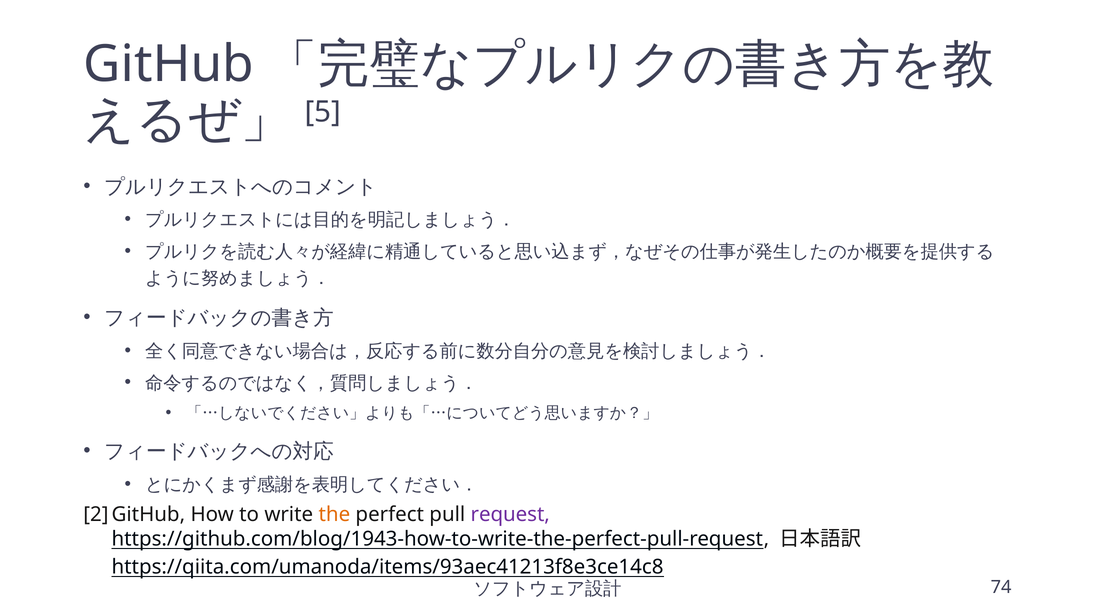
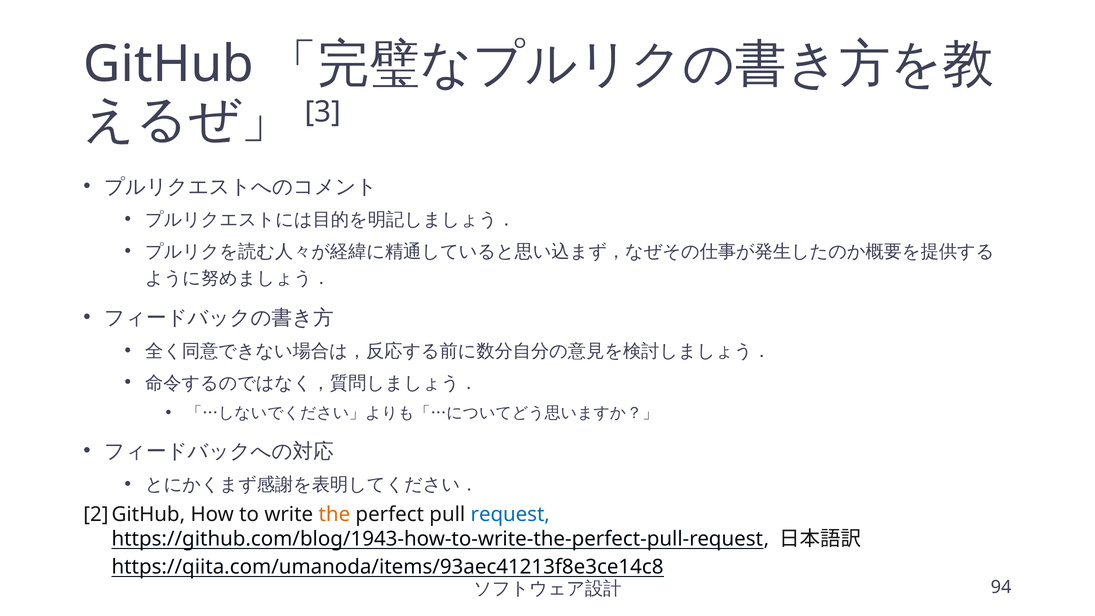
5: 5 -> 3 (323, 112)
request colour: purple -> blue (510, 514)
74: 74 -> 94 (1001, 587)
